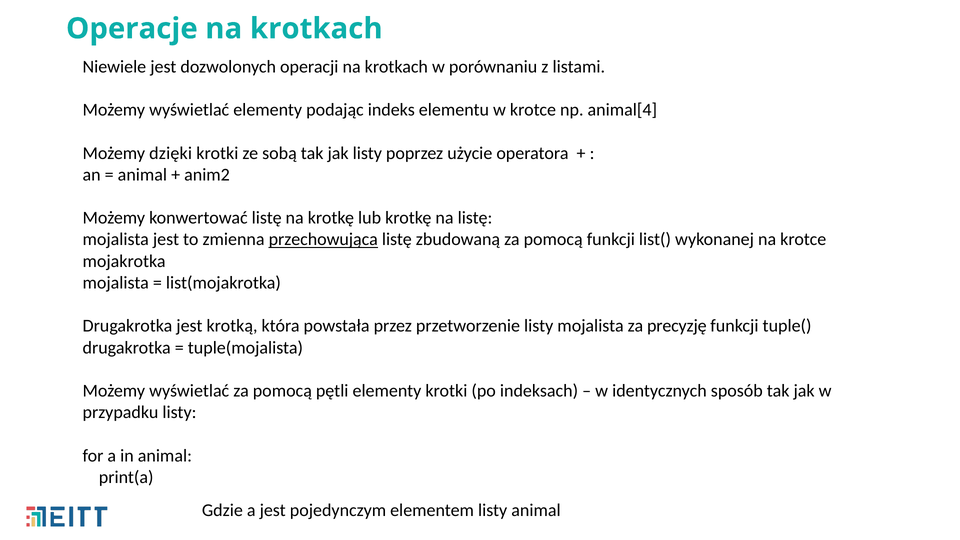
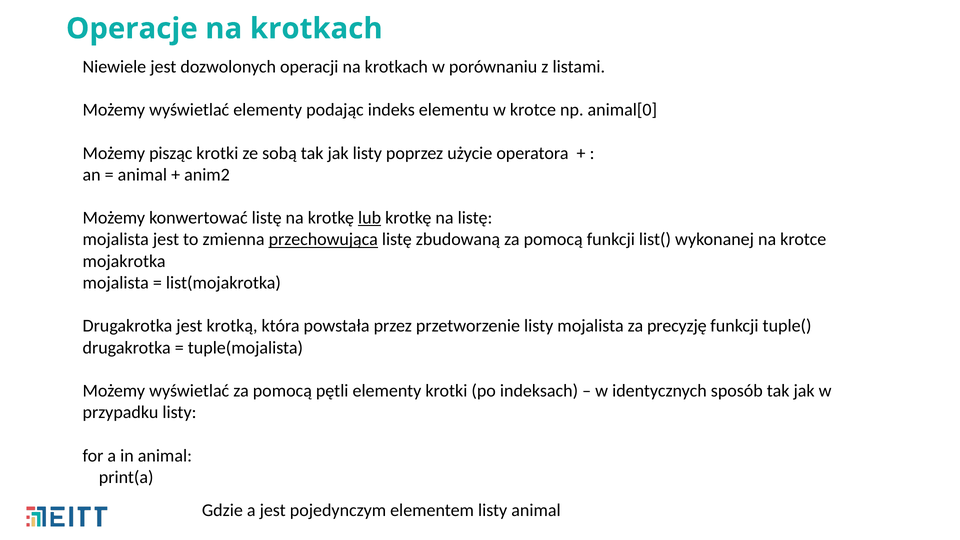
animal[4: animal[4 -> animal[0 (622, 110)
dzięki: dzięki -> pisząc (171, 153)
lub underline: none -> present (370, 218)
